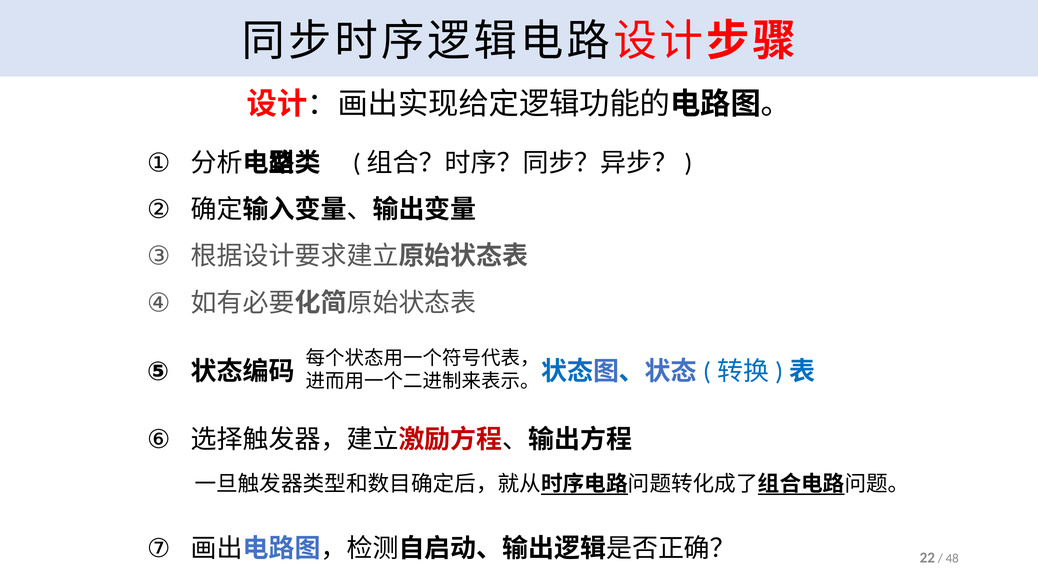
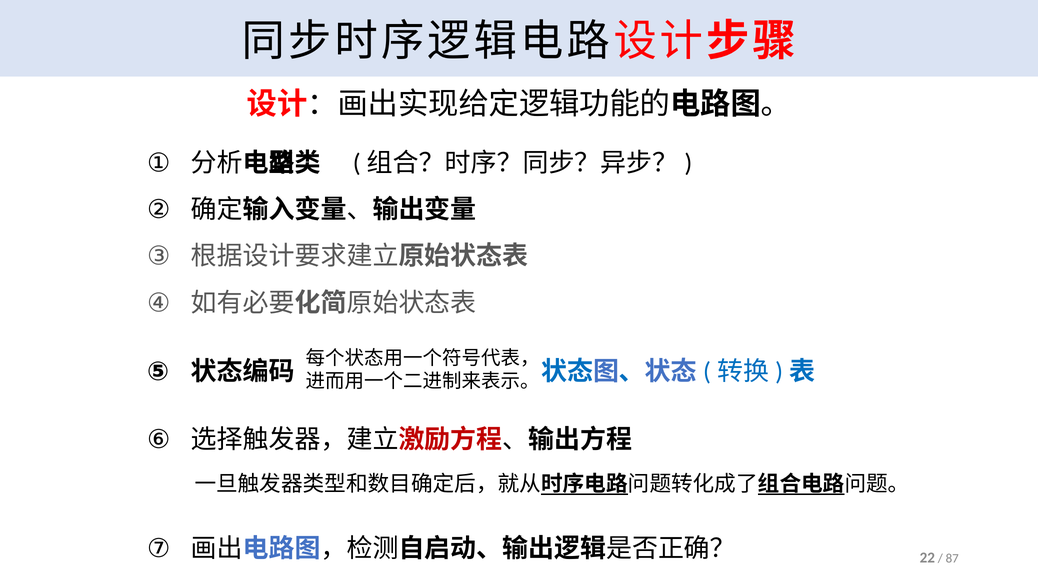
48: 48 -> 87 (952, 558)
